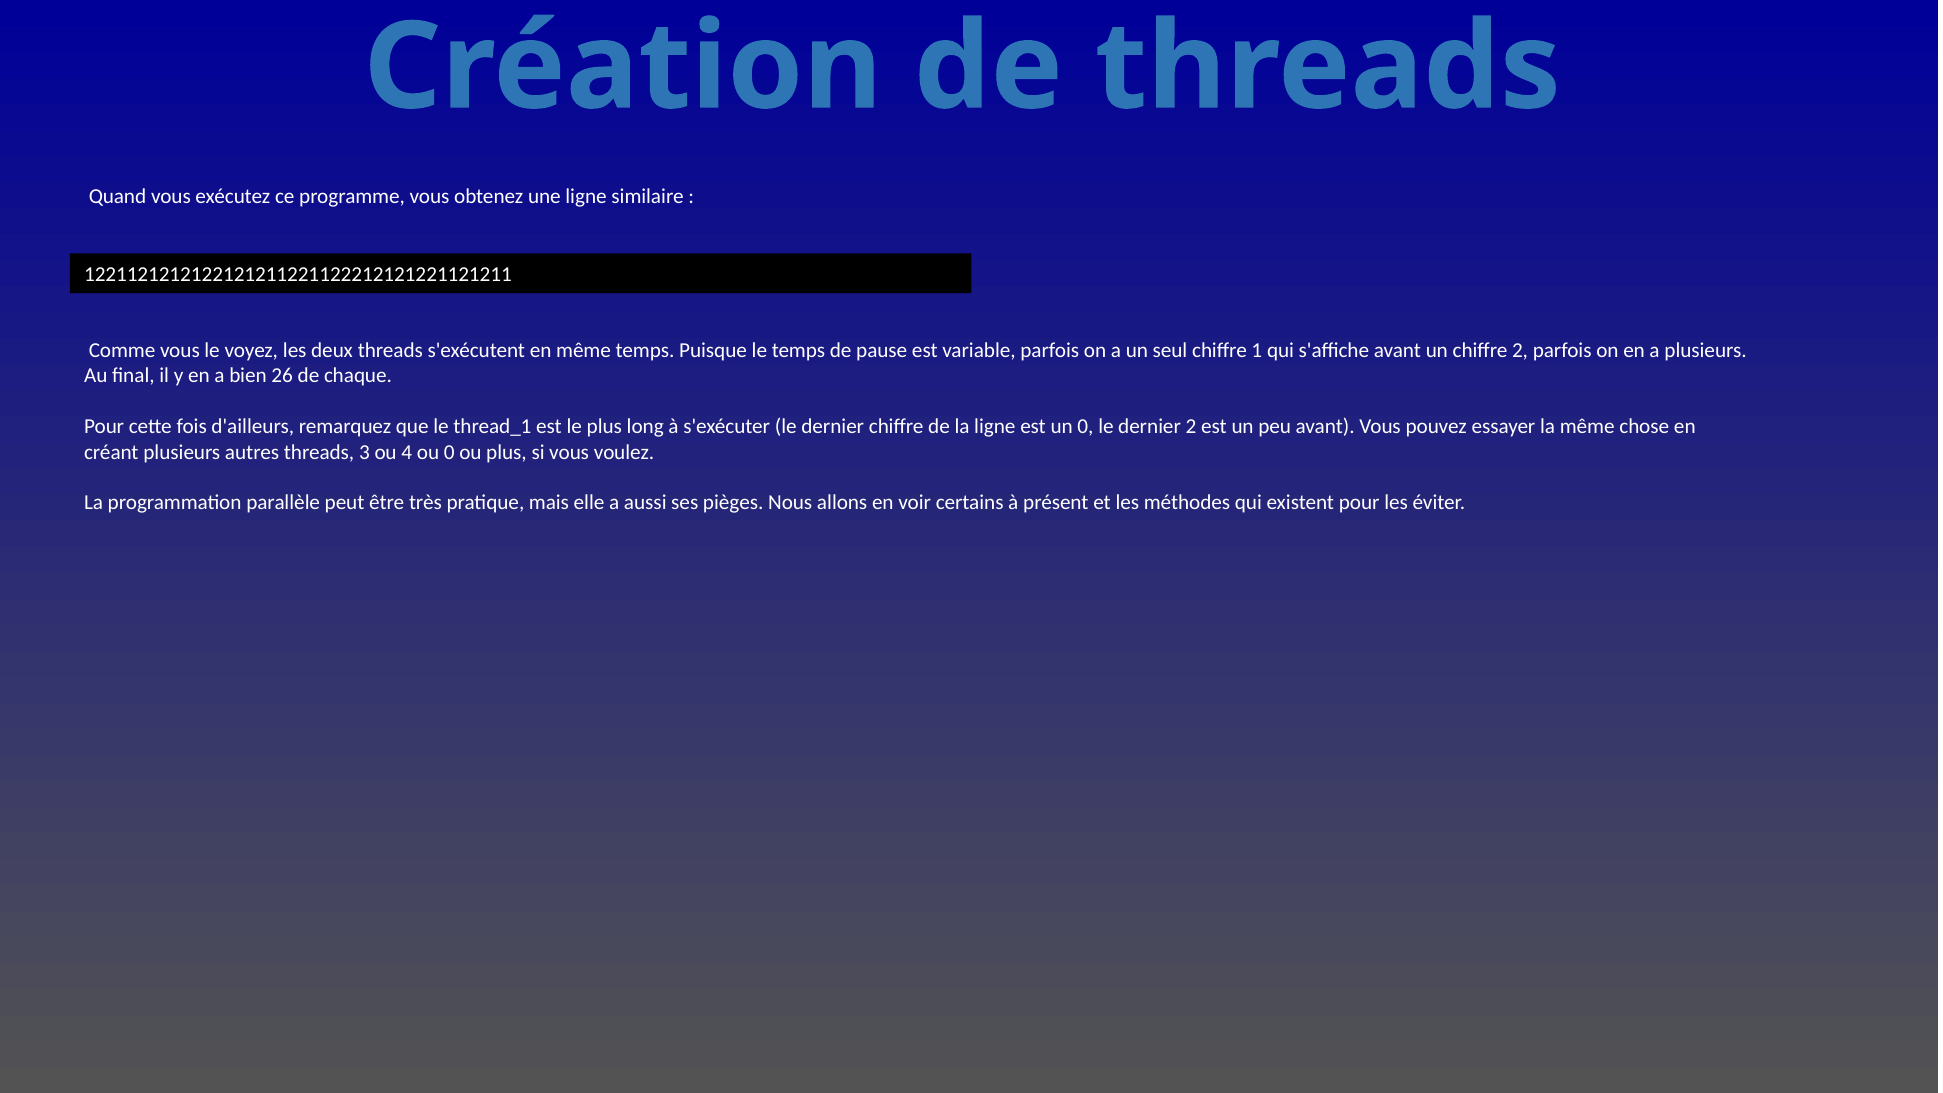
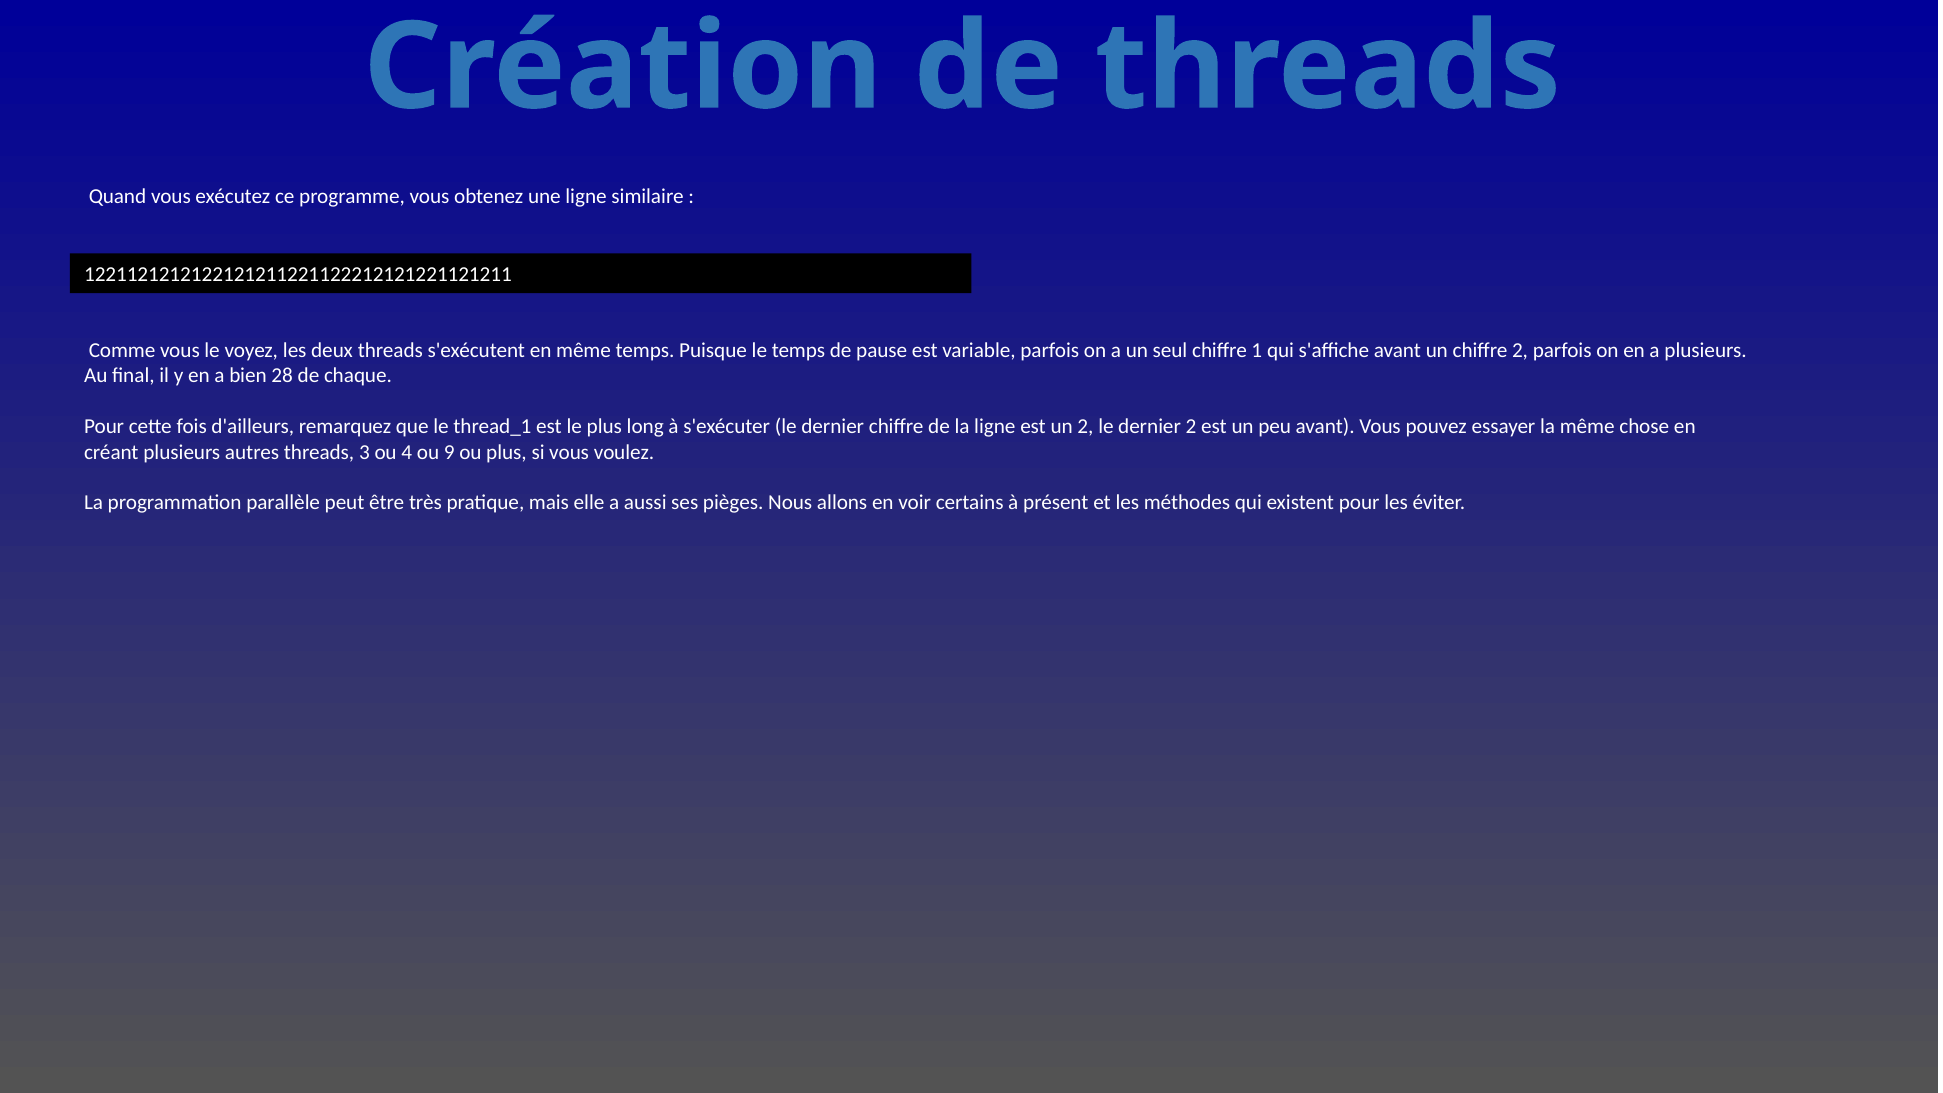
26: 26 -> 28 (282, 376)
un 0: 0 -> 2 (1085, 426)
ou 0: 0 -> 9 (449, 452)
